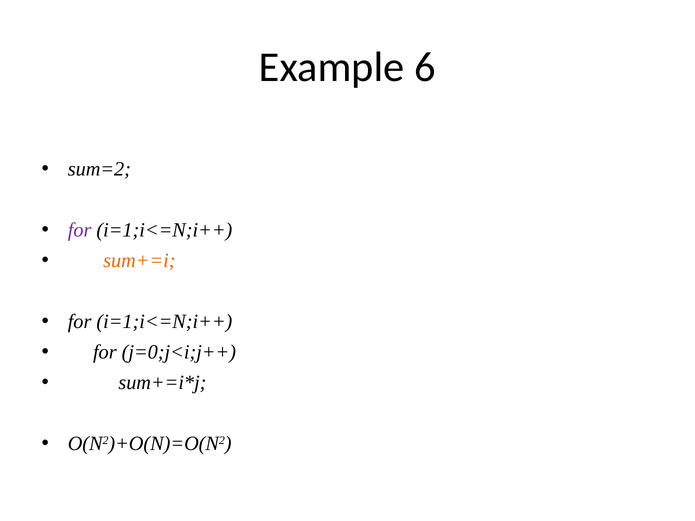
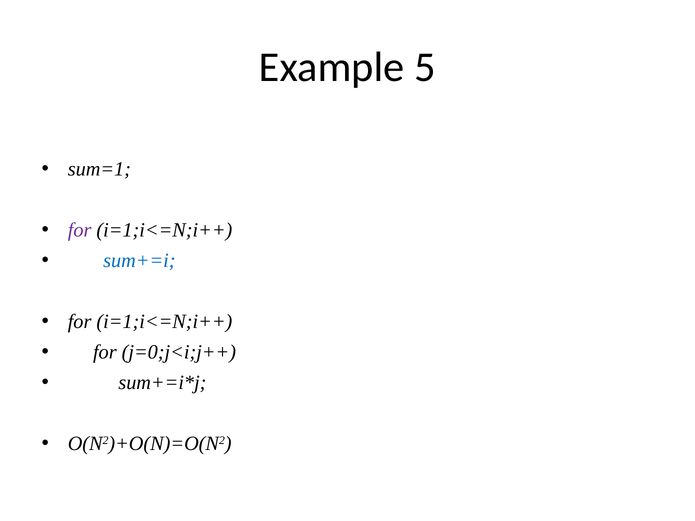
6: 6 -> 5 (425, 67)
sum=2: sum=2 -> sum=1 (99, 169)
sum+=i colour: orange -> blue (139, 261)
